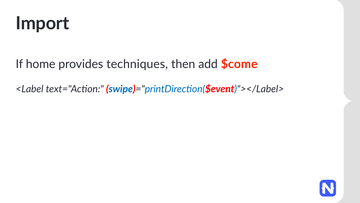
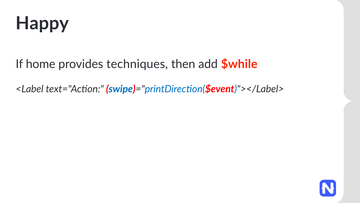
Import: Import -> Happy (42, 23)
$come: $come -> $while (239, 64)
